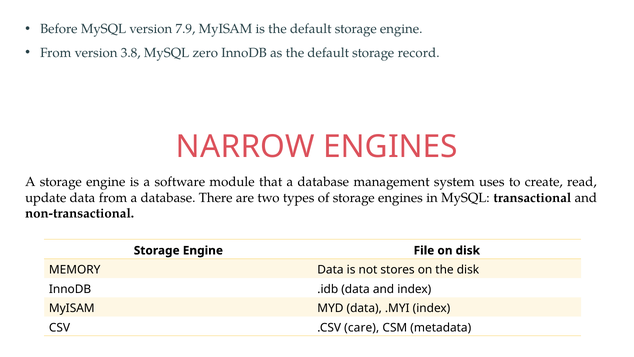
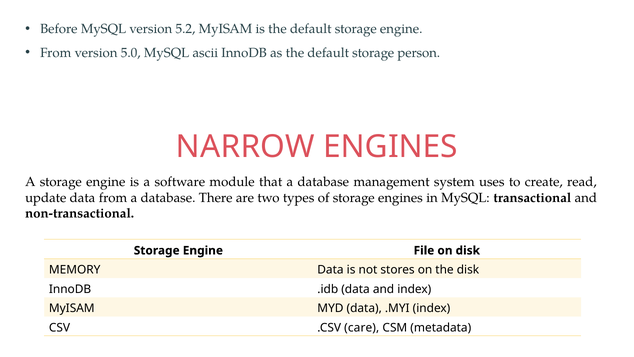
7.9: 7.9 -> 5.2 (186, 29)
3.8: 3.8 -> 5.0 (131, 53)
zero: zero -> ascii (205, 53)
record: record -> person (419, 53)
